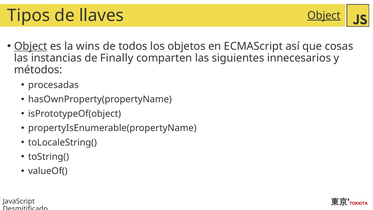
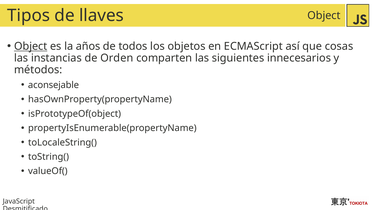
Object underline: present -> none (324, 15)
wins: wins -> años (88, 46)
Finally: Finally -> Orden (117, 58)
procesadas: procesadas -> aconsejable (53, 85)
